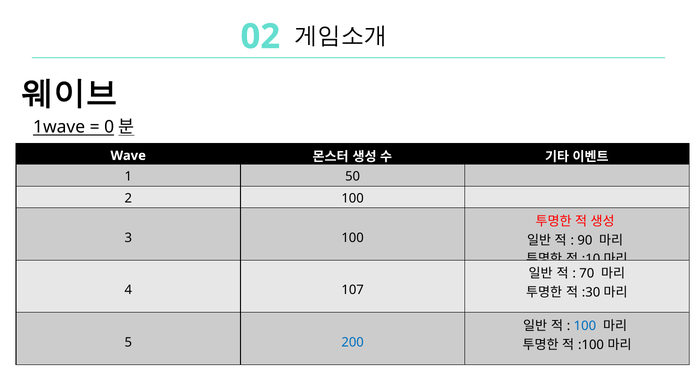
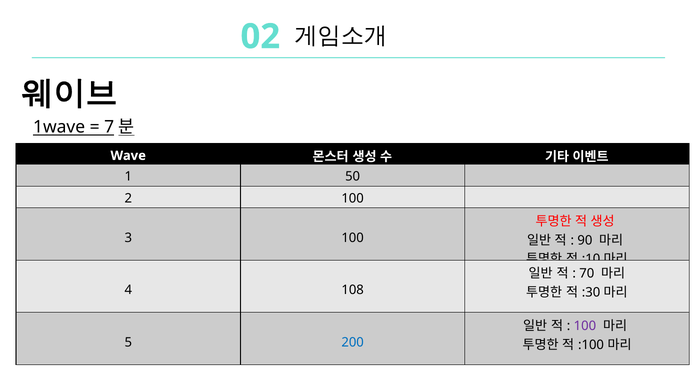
0: 0 -> 7 (109, 127)
107: 107 -> 108 (353, 290)
100 colour: blue -> purple (585, 326)
